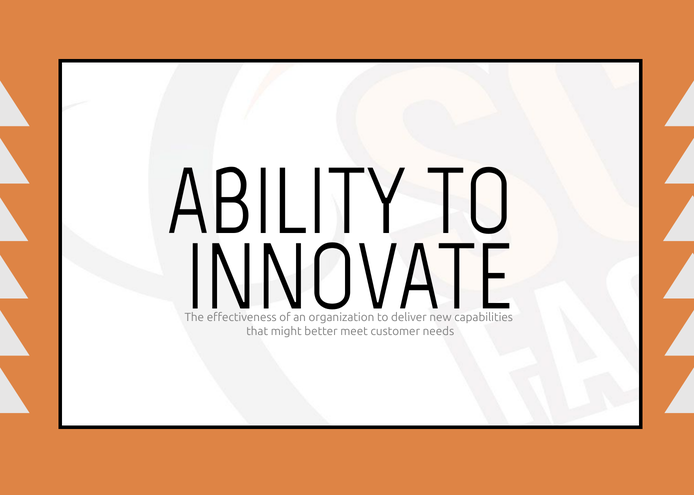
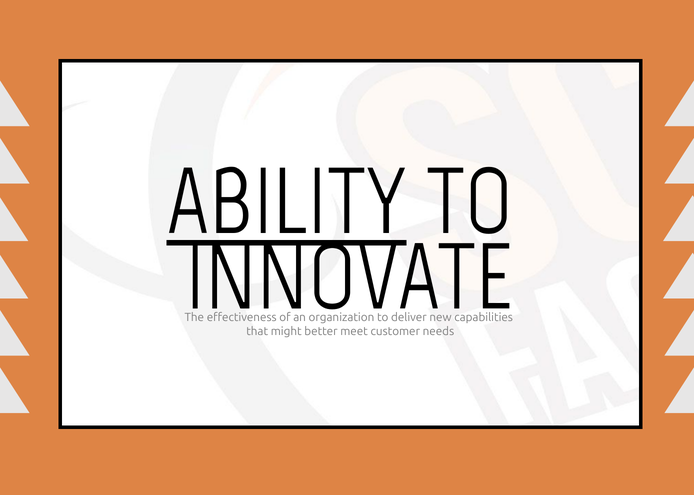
ABILITY underline: none -> present (287, 202)
